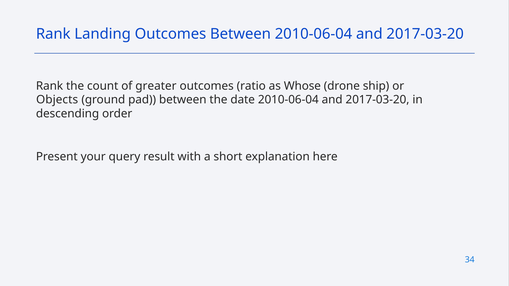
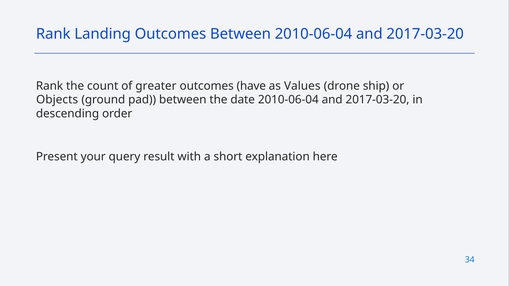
ratio: ratio -> have (251, 86)
Whose: Whose -> Values (302, 86)
